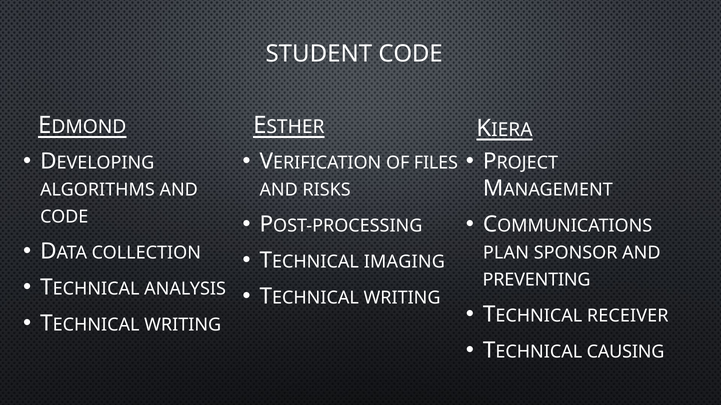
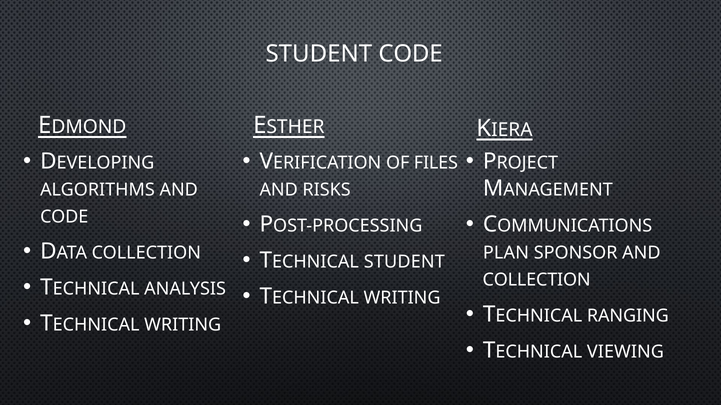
IMAGING: IMAGING -> STUDENT (404, 262)
PREVENTING: PREVENTING -> COLLECTION (537, 280)
RECEIVER: RECEIVER -> RANGING (628, 316)
CAUSING: CAUSING -> VIEWING (625, 352)
